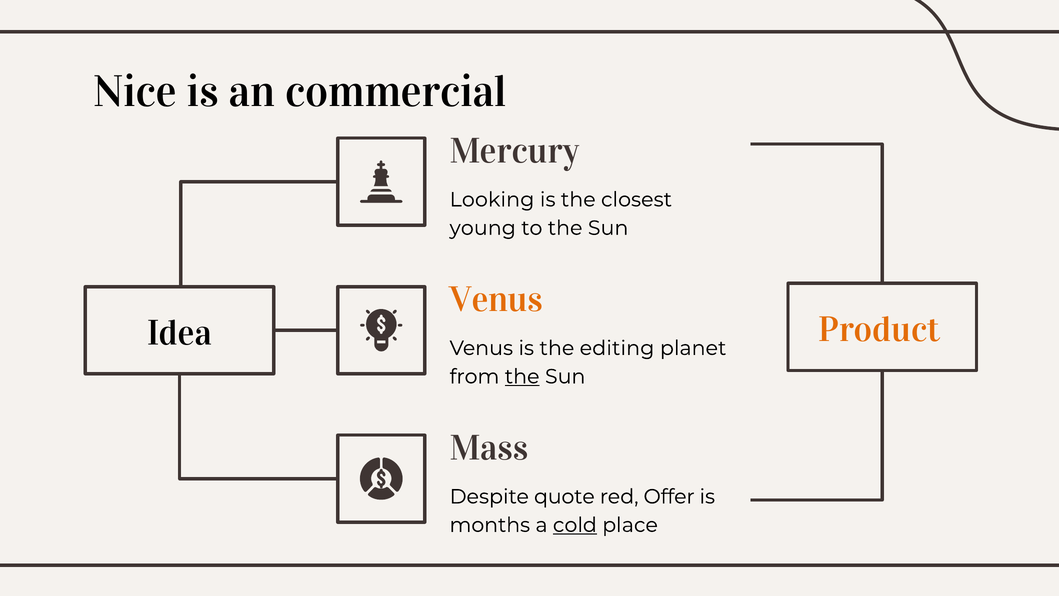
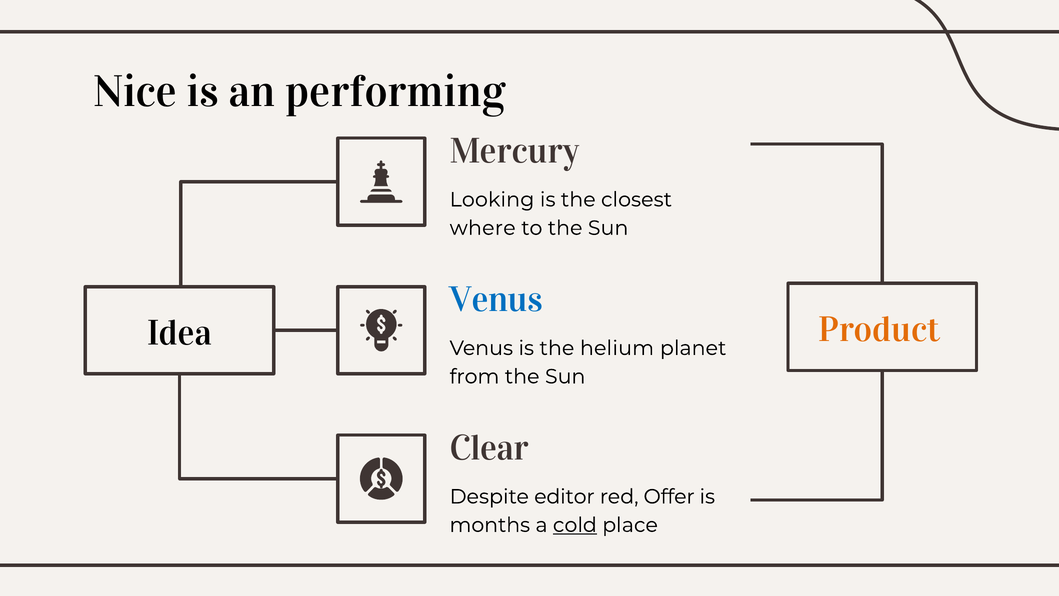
commercial: commercial -> performing (396, 92)
young: young -> where (483, 228)
Venus colour: orange -> blue (496, 299)
editing: editing -> helium (617, 348)
the underline: present -> none (522, 376)
Mass: Mass -> Clear (489, 448)
quote: quote -> editor (564, 496)
